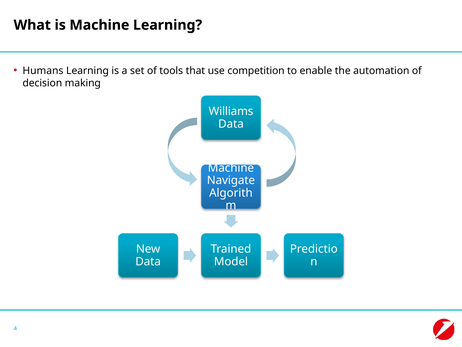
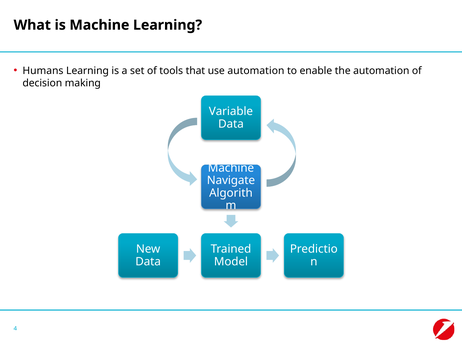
use competition: competition -> automation (256, 71)
Williams: Williams -> Variable (231, 111)
